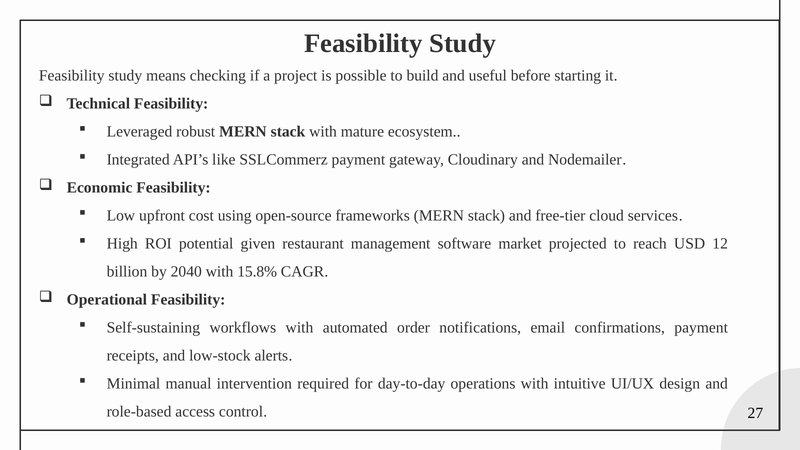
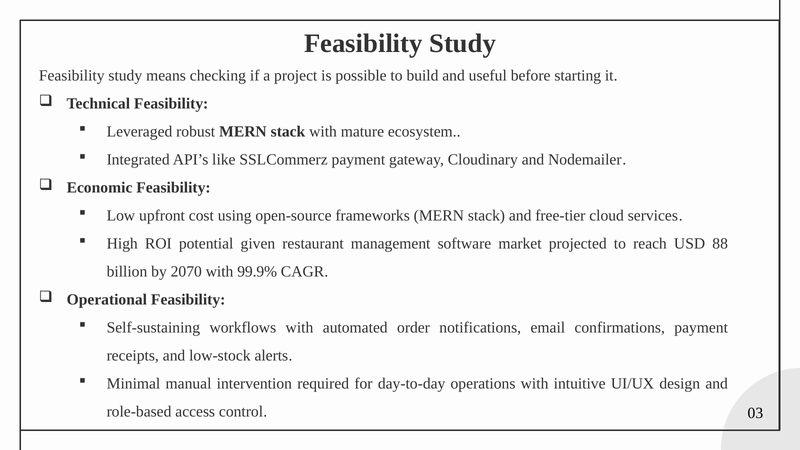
12: 12 -> 88 (720, 244)
2040: 2040 -> 2070 (186, 272)
15.8%: 15.8% -> 99.9% (257, 272)
27: 27 -> 03 (755, 413)
